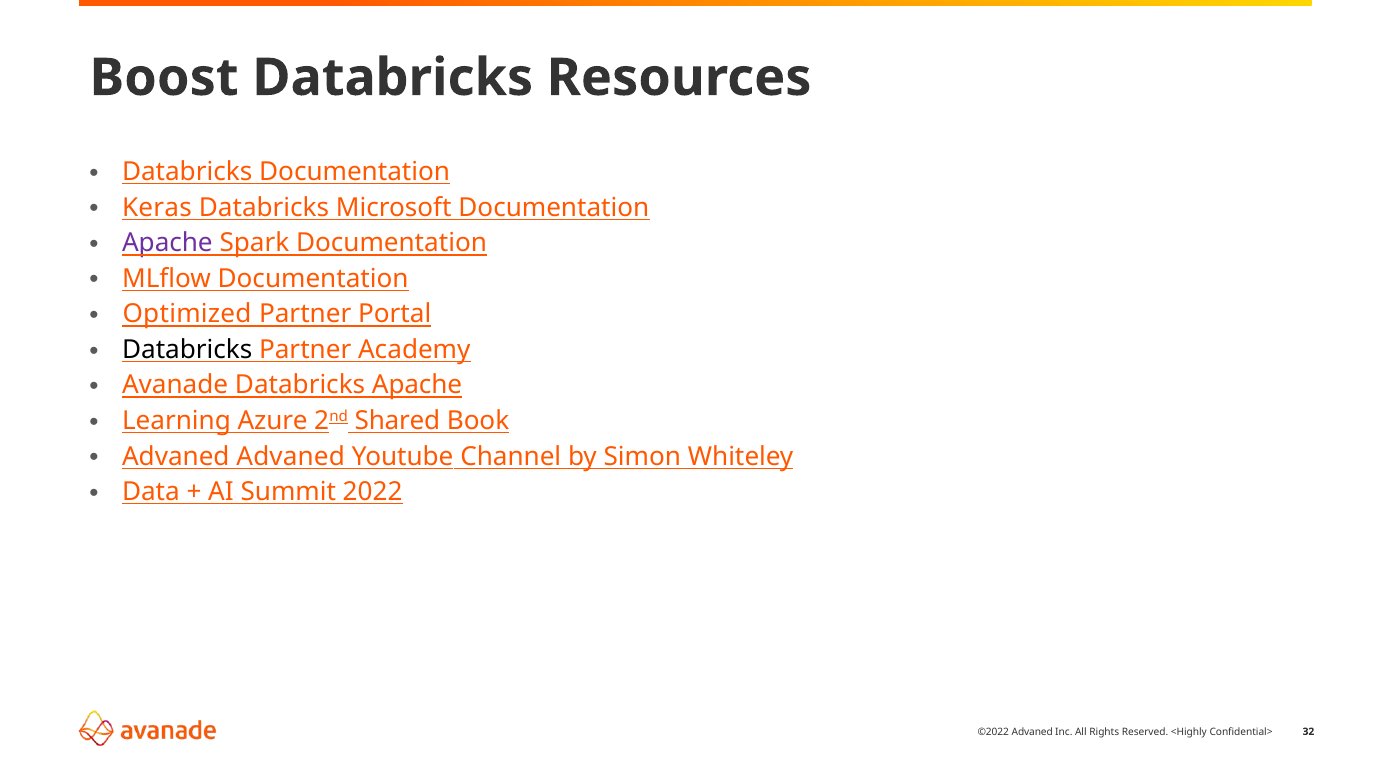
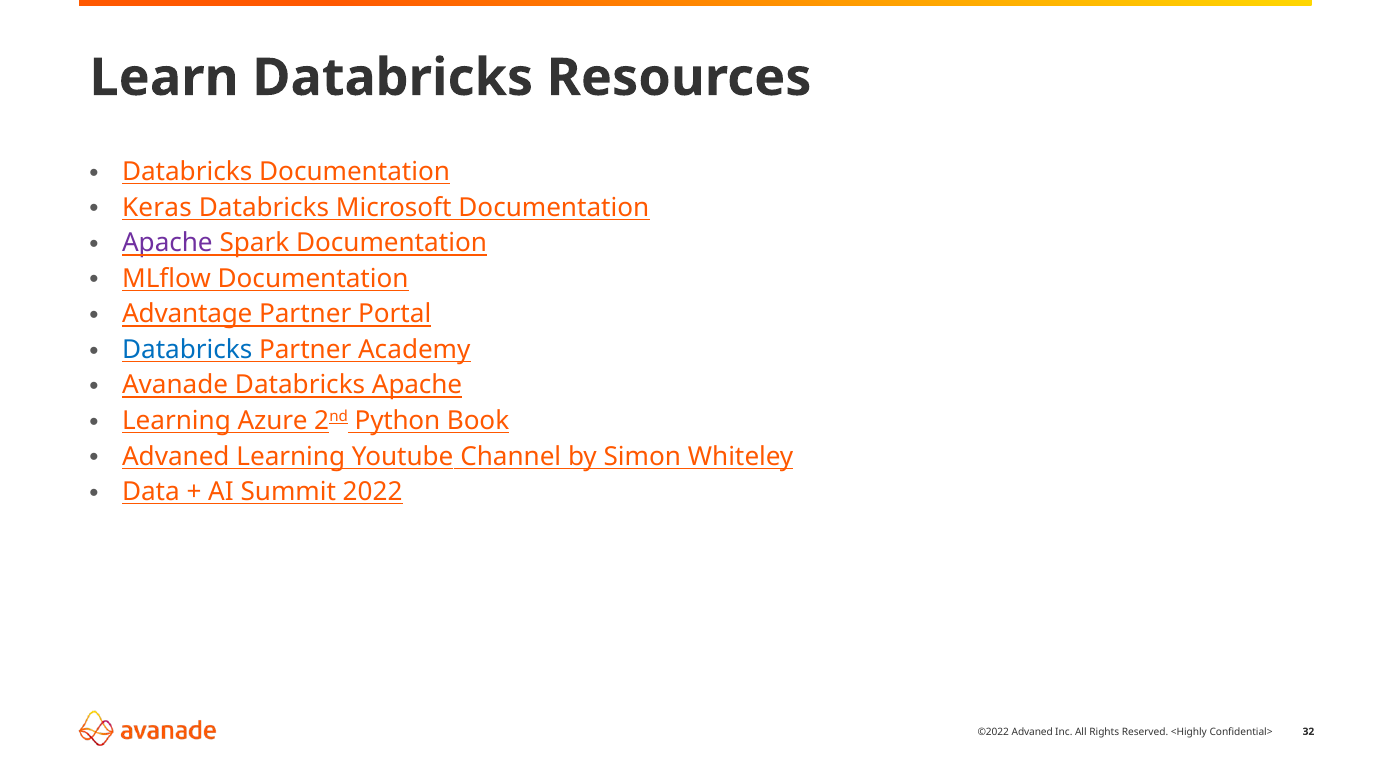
Boost: Boost -> Learn (164, 78)
Optimized: Optimized -> Advantage (187, 314)
Databricks colour: black -> blue (187, 350)
Shared: Shared -> Python (397, 421)
Advaned Advaned: Advaned -> Learning (291, 456)
